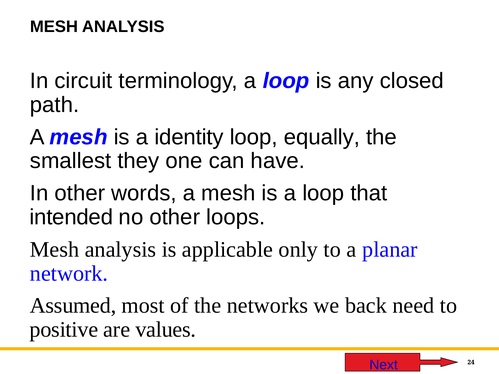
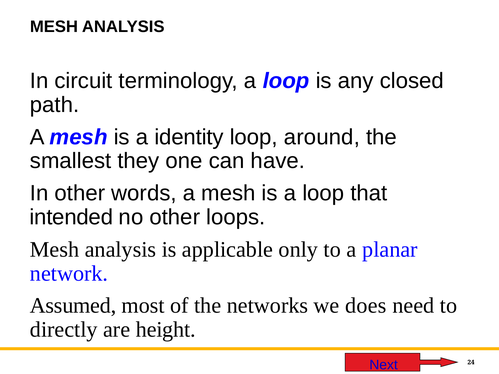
equally: equally -> around (322, 137)
back: back -> does (366, 306)
positive: positive -> directly (64, 330)
values: values -> height (166, 330)
